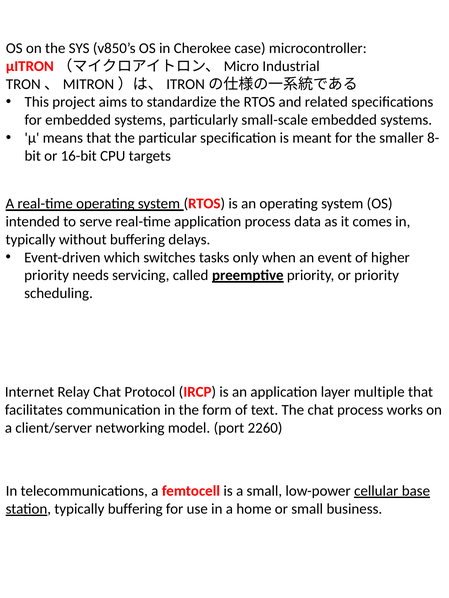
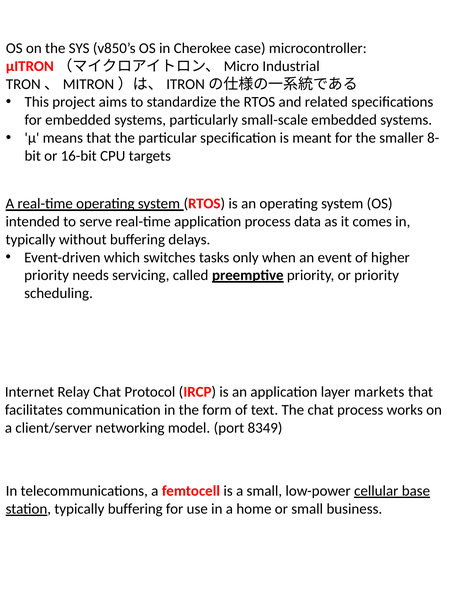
multiple: multiple -> markets (379, 392)
2260: 2260 -> 8349 (265, 428)
